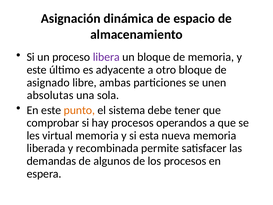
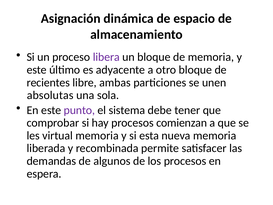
asignado: asignado -> recientes (48, 82)
punto colour: orange -> purple (79, 110)
operandos: operandos -> comienzan (182, 123)
